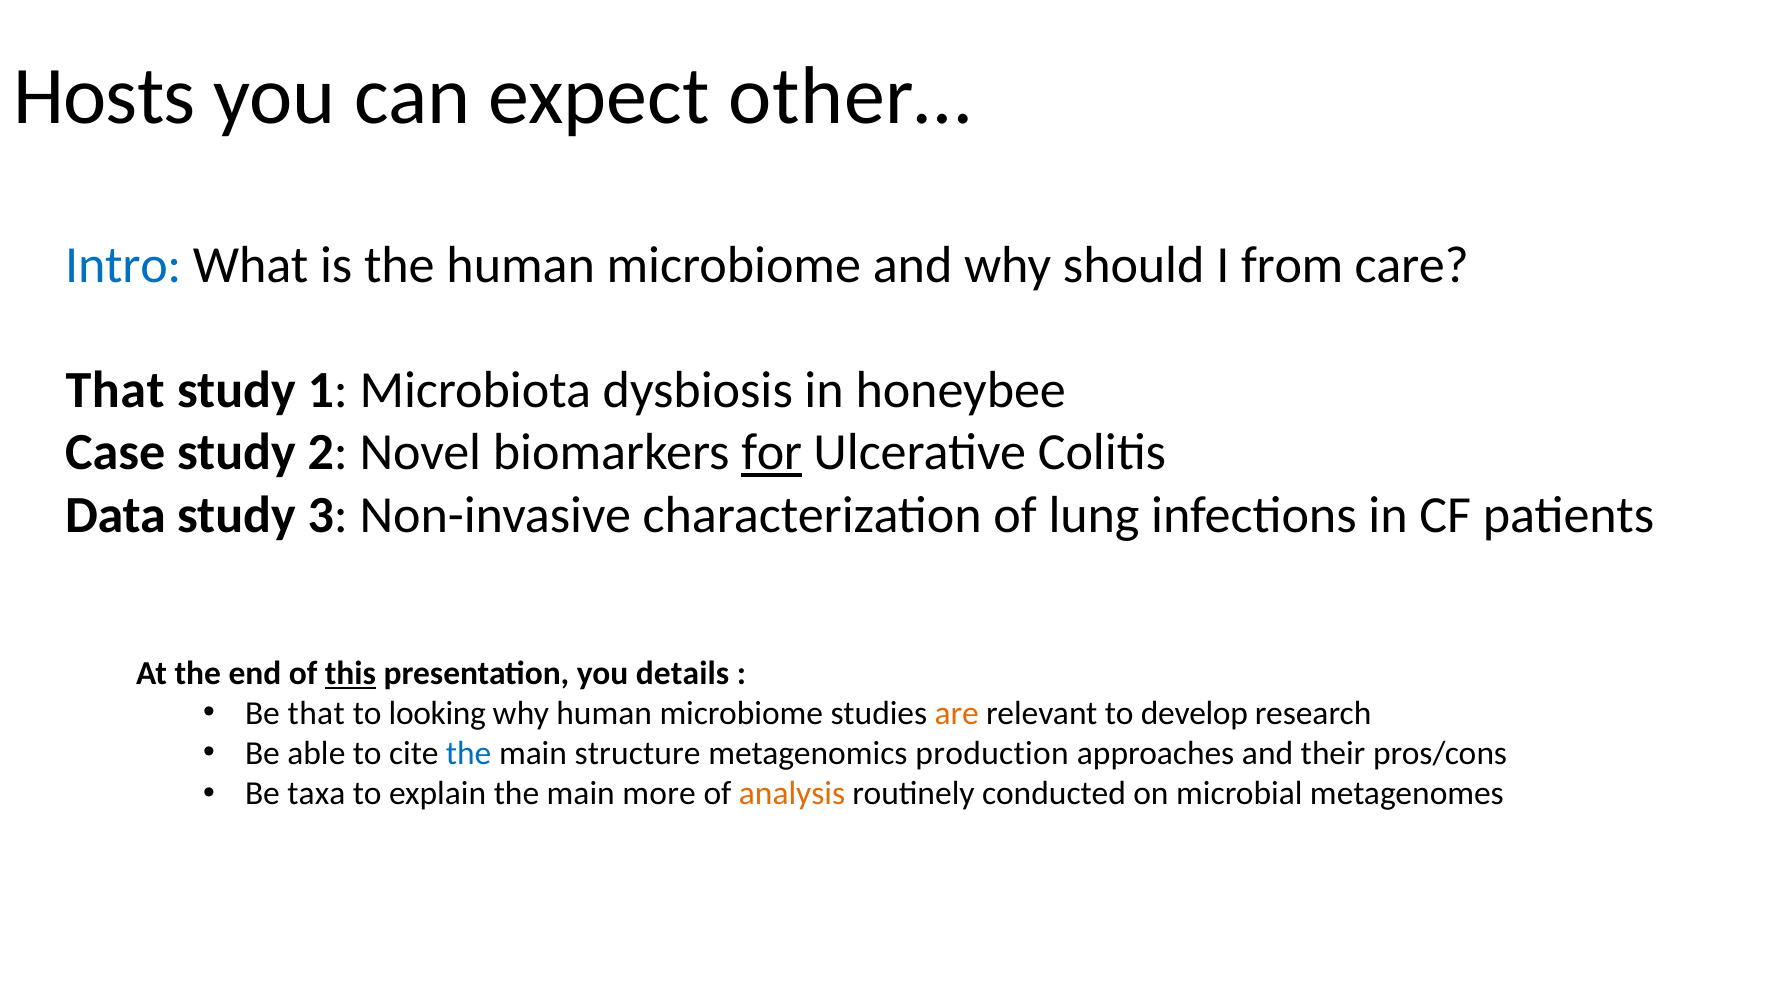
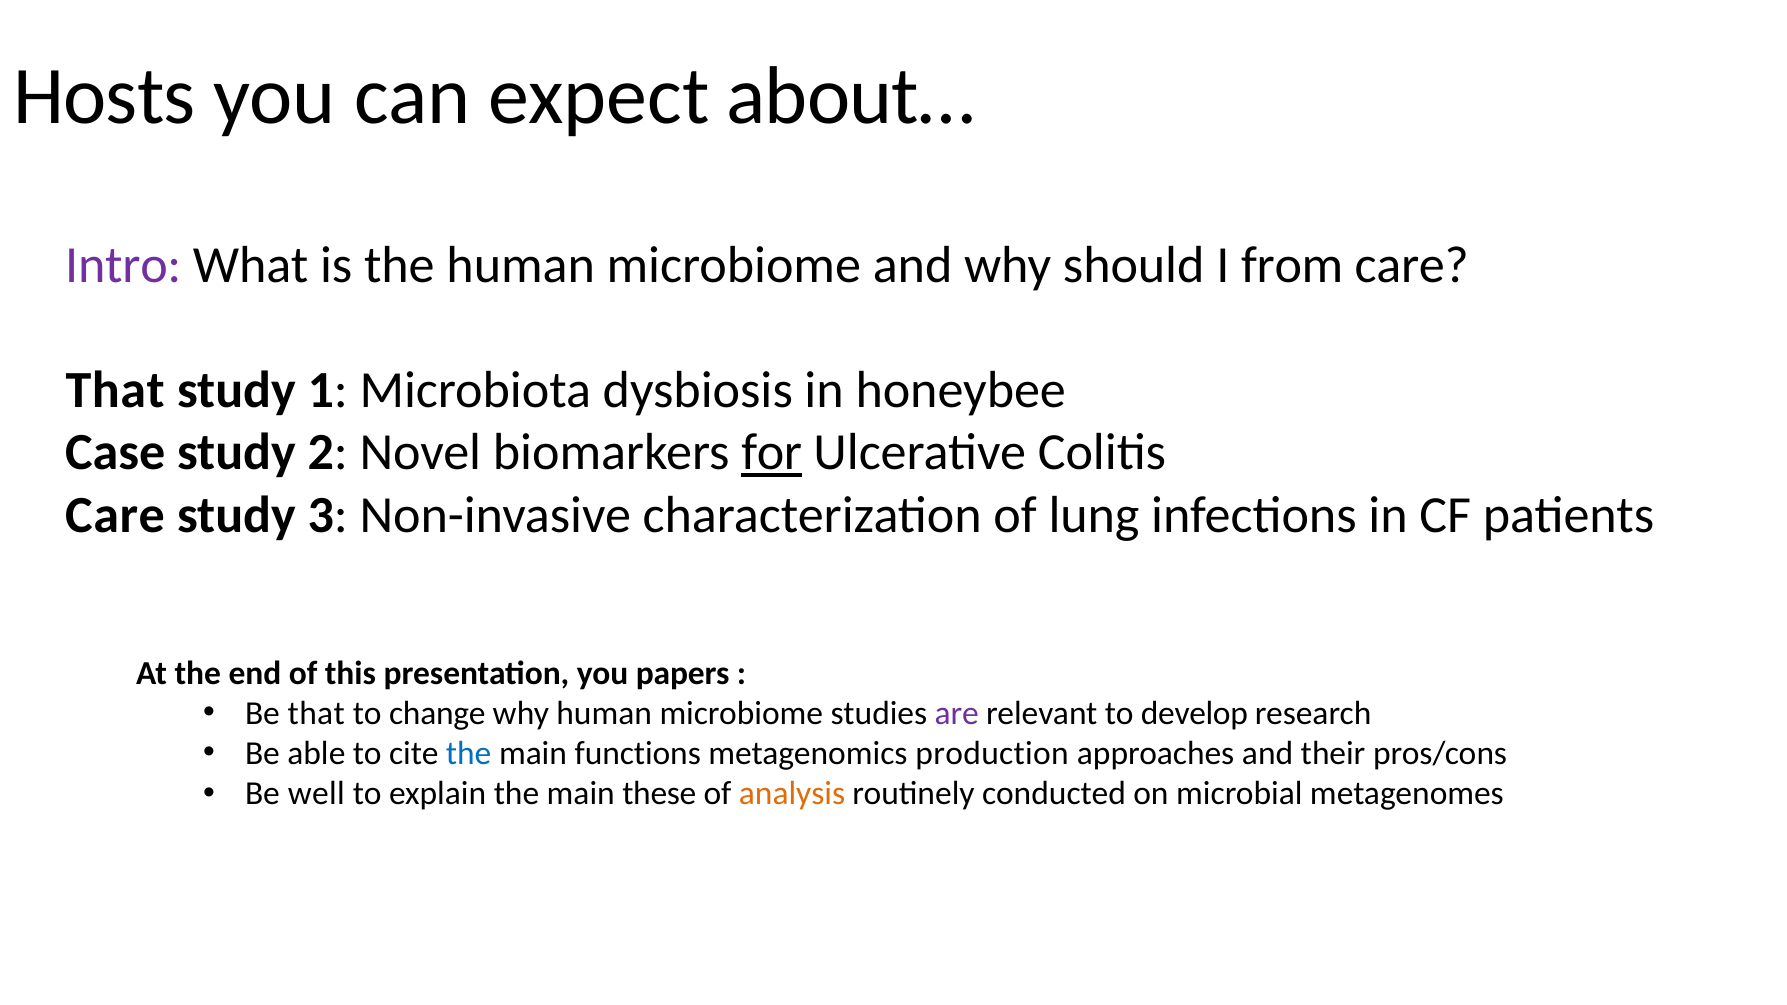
other…: other… -> about… (851, 97)
Intro colour: blue -> purple (123, 265)
Data: Data -> Care (115, 515)
this underline: present -> none (350, 673)
details: details -> papers (683, 673)
looking: looking -> change (437, 714)
are colour: orange -> purple (957, 714)
structure: structure -> functions (638, 754)
taxa: taxa -> well (316, 794)
more: more -> these (659, 794)
